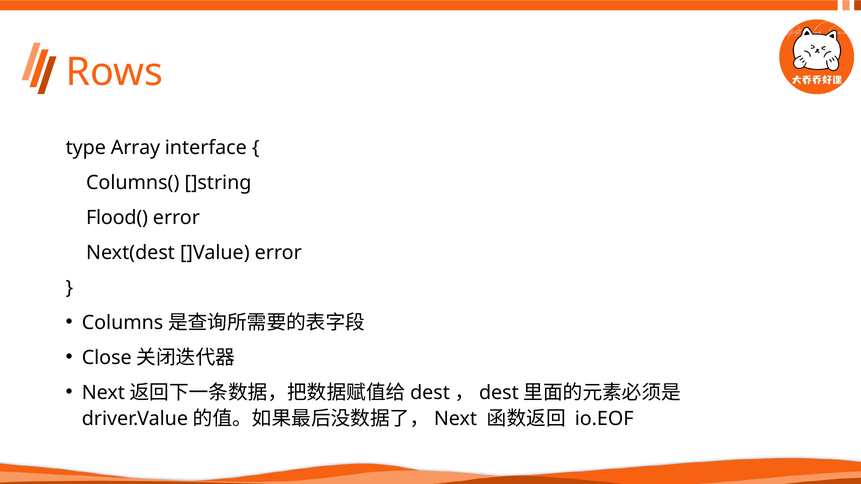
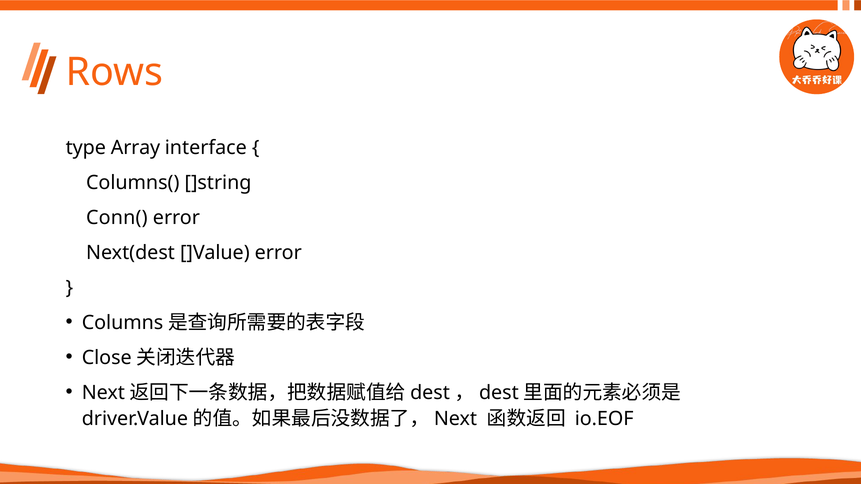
Flood(: Flood( -> Conn( (117, 218)
